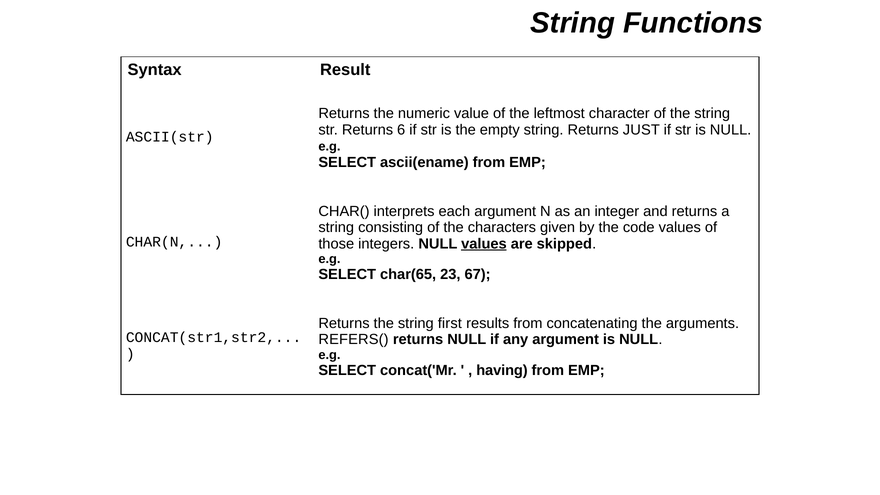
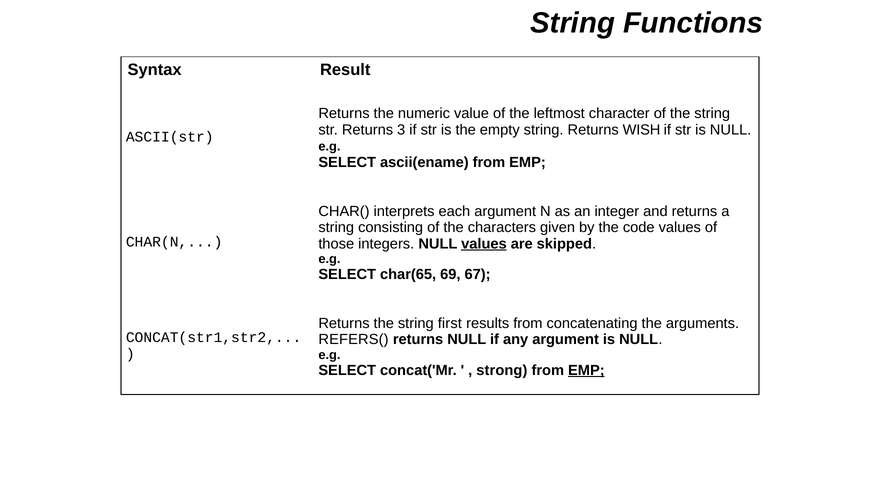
6: 6 -> 3 (401, 130)
JUST: JUST -> WISH (642, 130)
23: 23 -> 69 (450, 275)
having: having -> strong (502, 370)
EMP underline: none -> present (586, 370)
